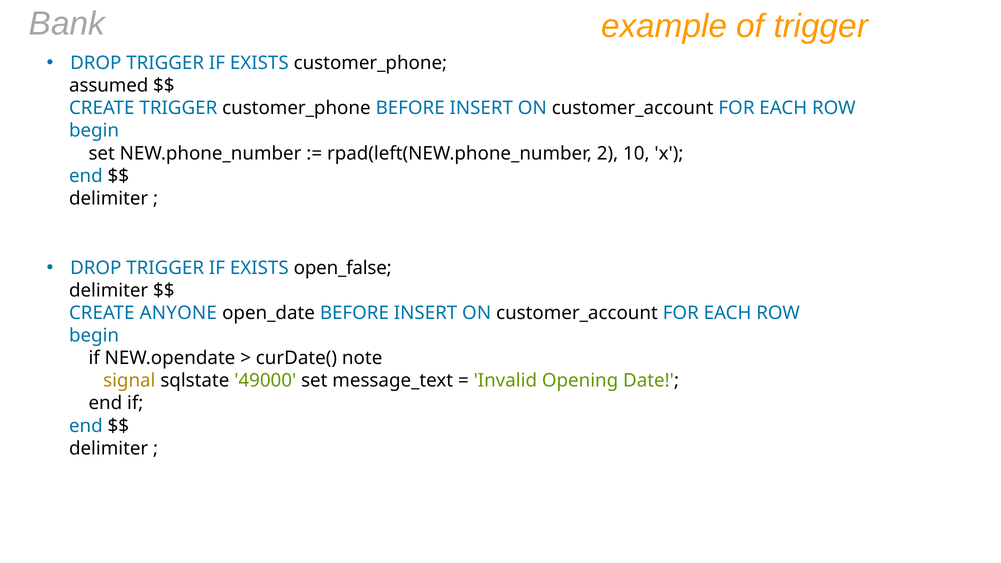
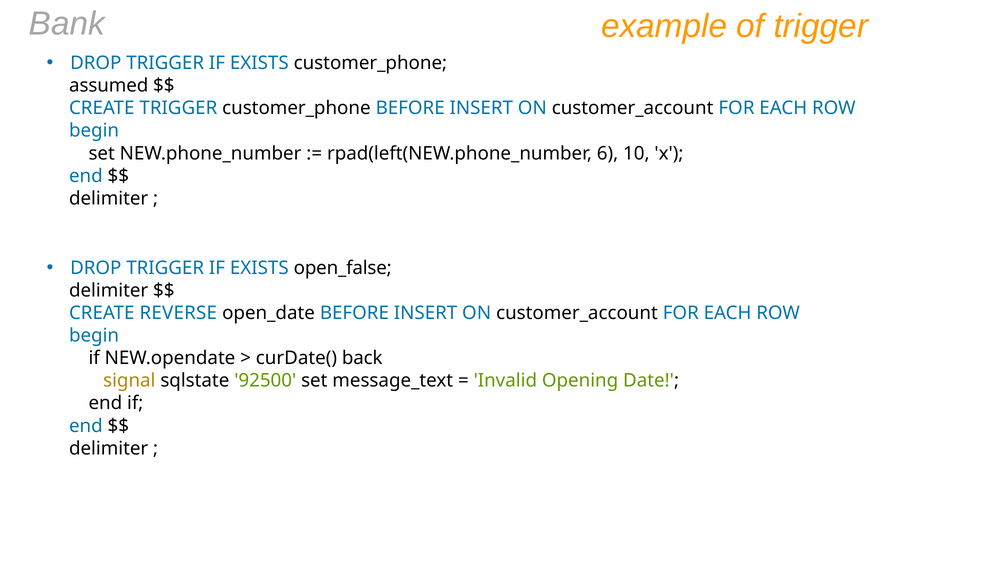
2: 2 -> 6 (608, 153)
ANYONE: ANYONE -> REVERSE (178, 313)
note: note -> back (362, 358)
49000: 49000 -> 92500 (265, 381)
